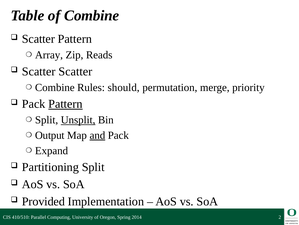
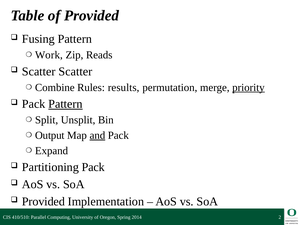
of Combine: Combine -> Provided (92, 16)
Scatter: Scatter -> Fusing (38, 39)
Array: Array -> Work (49, 55)
should: should -> results (124, 87)
priority underline: none -> present (248, 87)
Unsplit underline: present -> none (78, 120)
Partitioning Split: Split -> Pack (93, 167)
